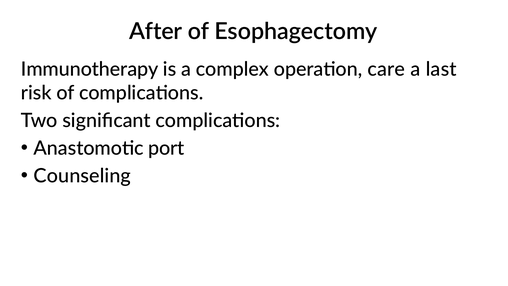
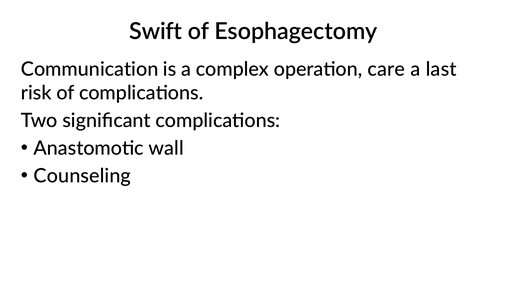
After: After -> Swift (156, 31)
Immunotherapy: Immunotherapy -> Communication (90, 69)
port: port -> wall (166, 148)
